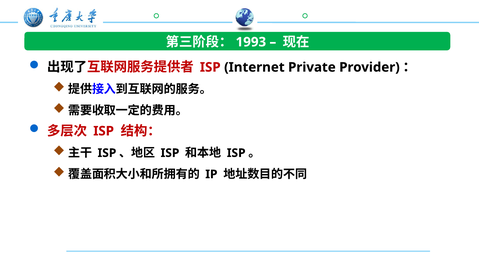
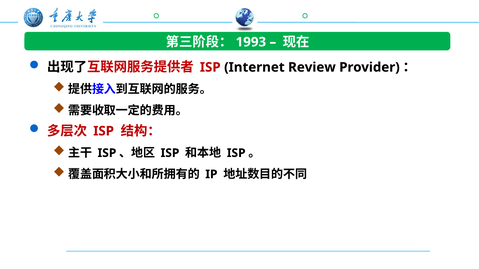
Private: Private -> Review (312, 67)
